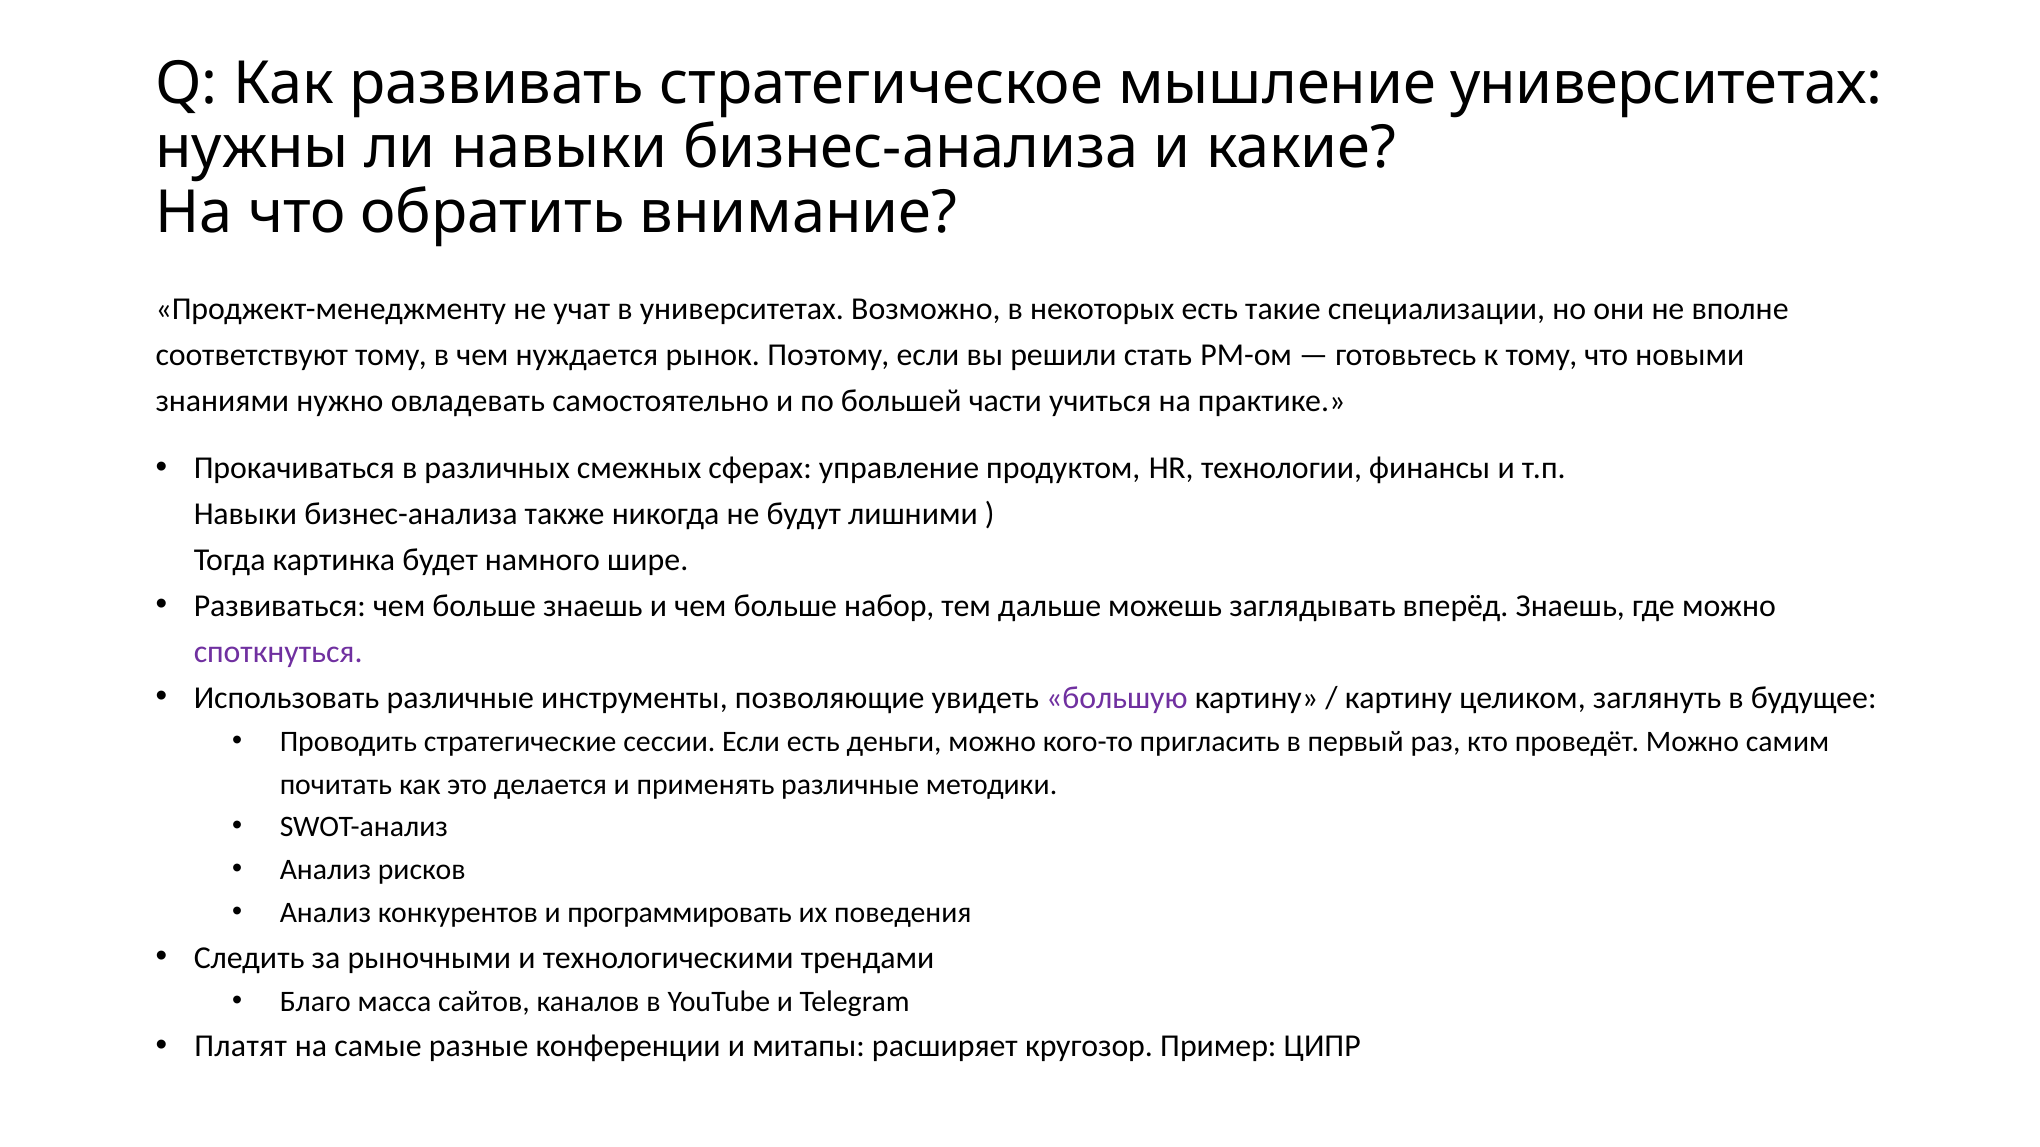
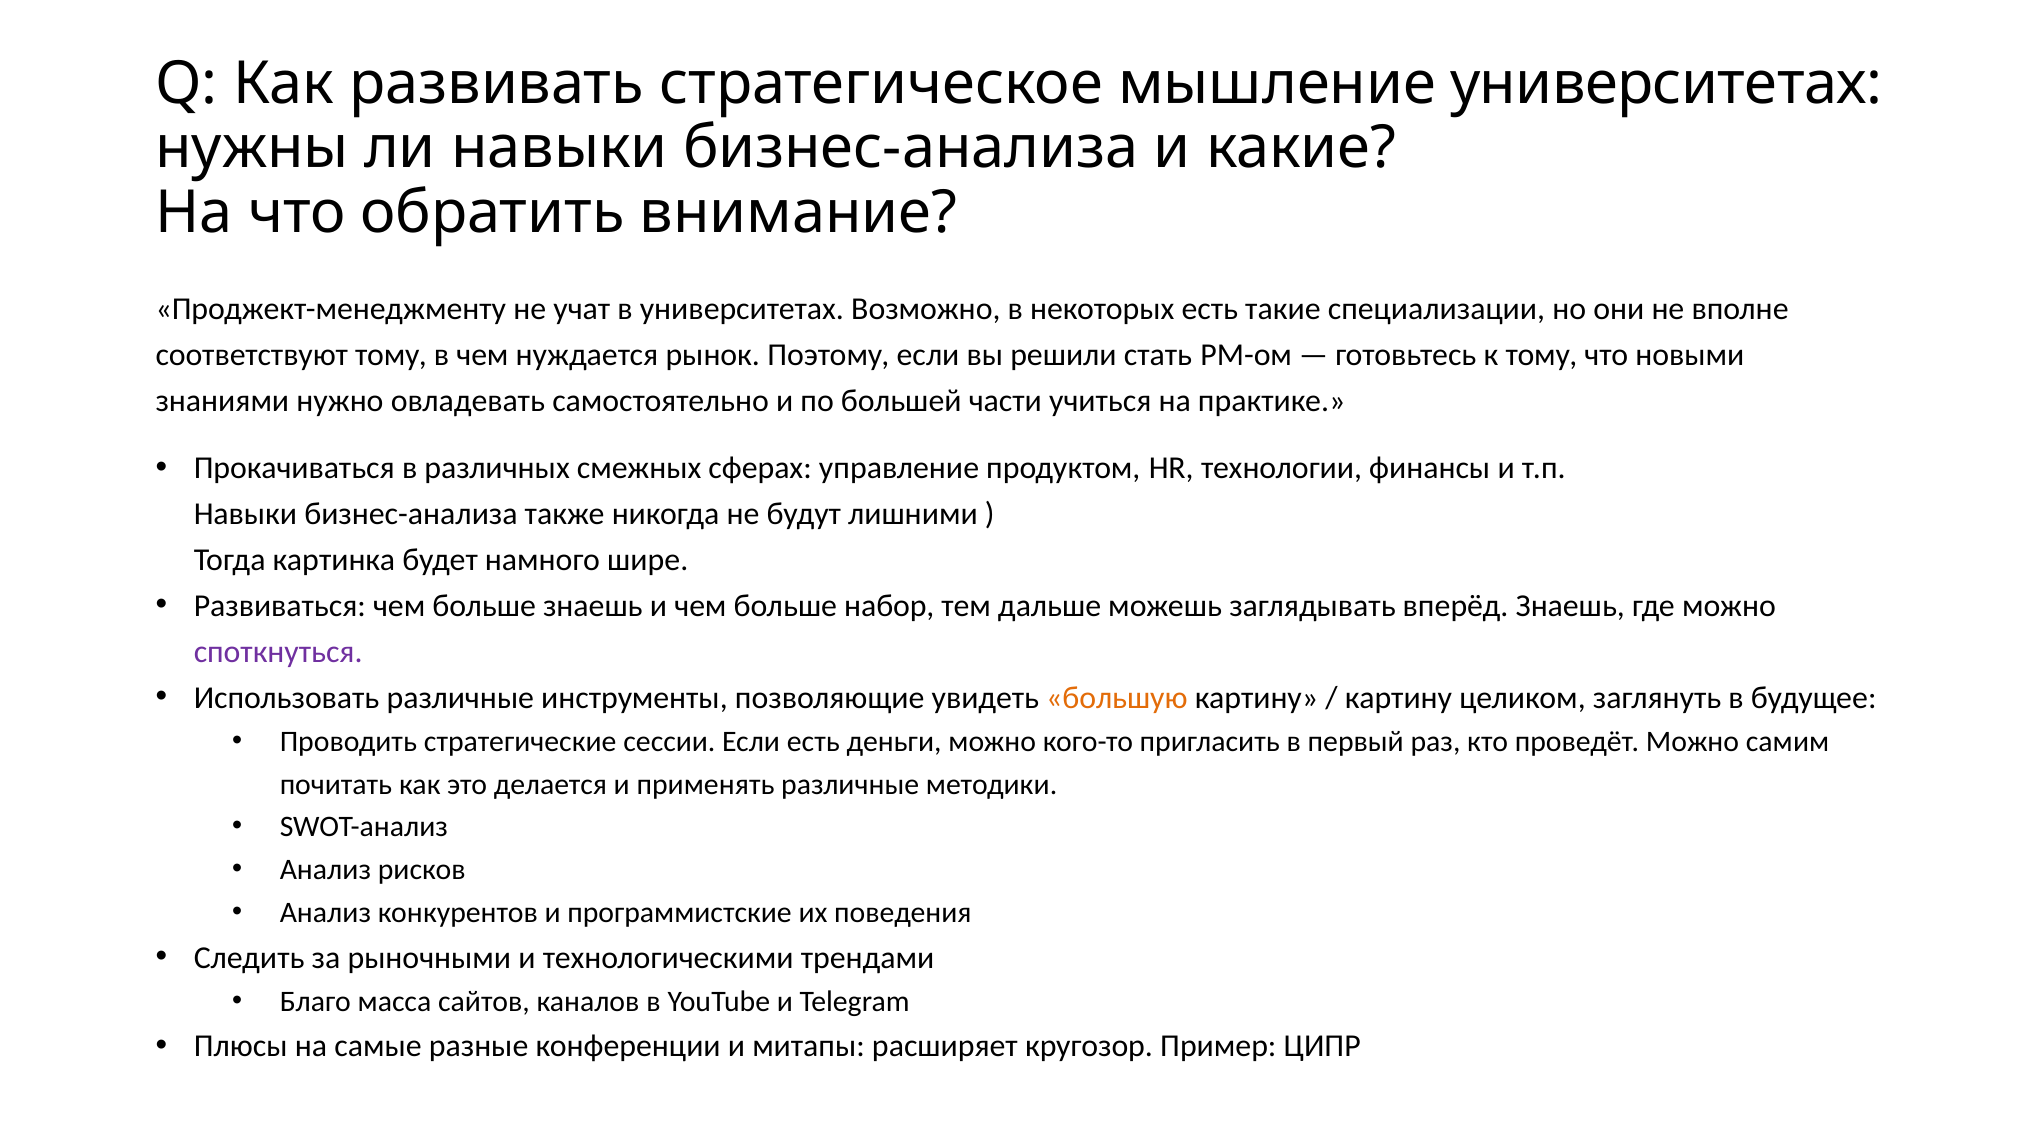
большую colour: purple -> orange (1117, 698)
программировать: программировать -> программистские (680, 913)
Платят: Платят -> Плюсы (241, 1047)
